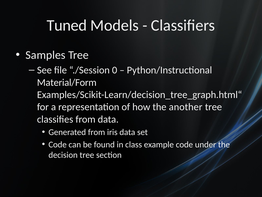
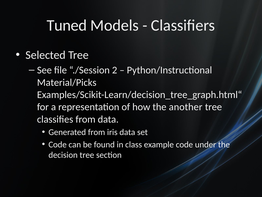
Samples: Samples -> Selected (46, 55)
0: 0 -> 2 (115, 70)
Material/Form: Material/Form -> Material/Picks (67, 82)
